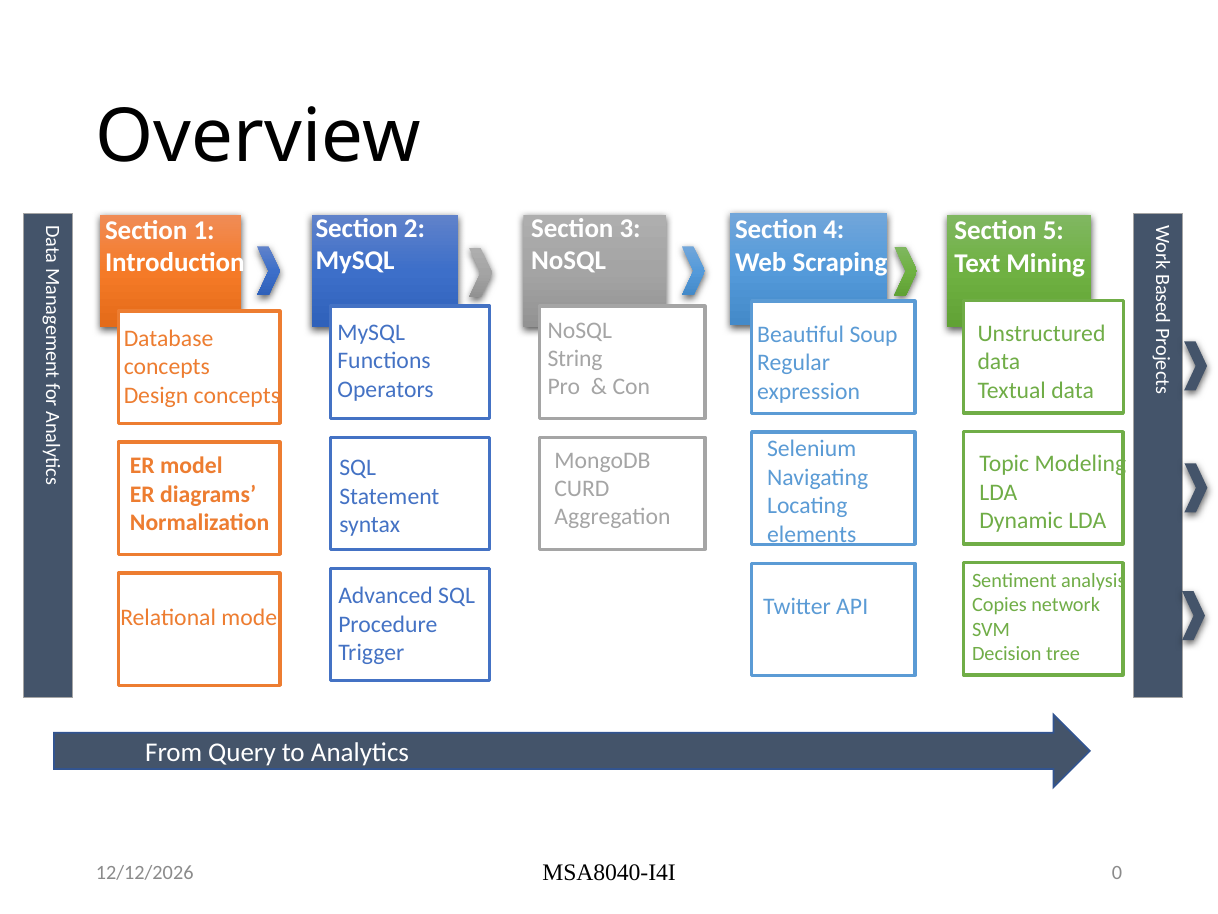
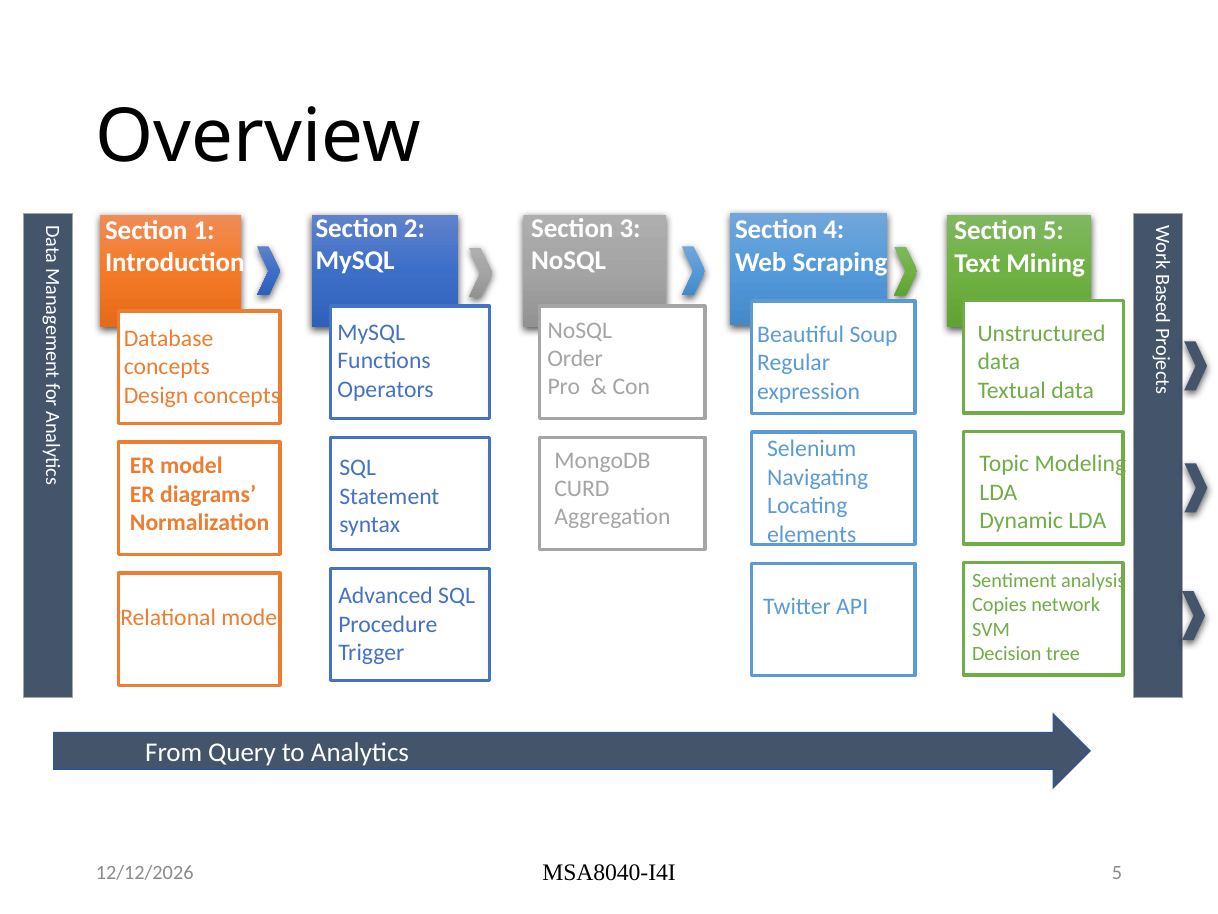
String: String -> Order (575, 358)
MSA8040-I4I 0: 0 -> 5 (1117, 872)
